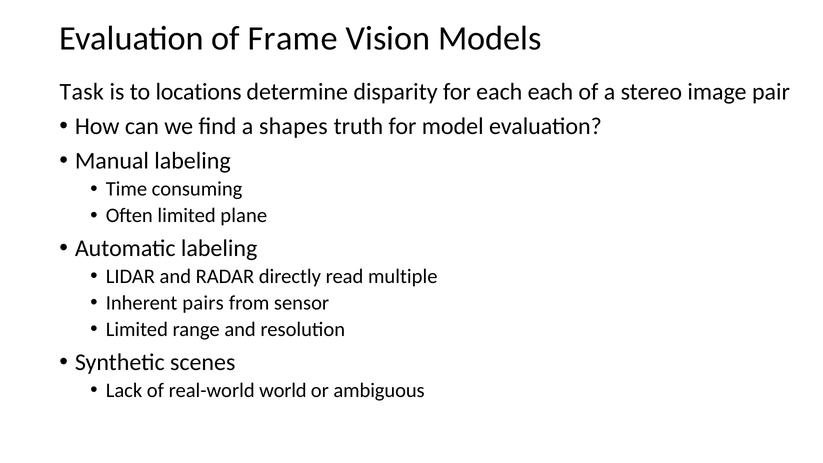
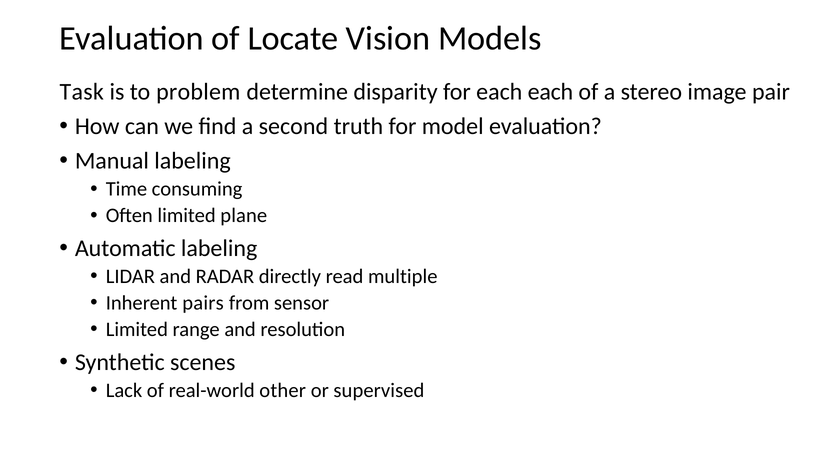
Frame: Frame -> Locate (293, 39)
locations: locations -> problem (198, 92)
shapes: shapes -> second (293, 126)
world: world -> other (283, 390)
ambiguous: ambiguous -> supervised (379, 390)
